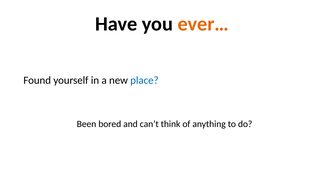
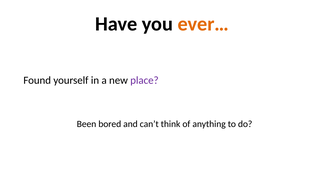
place colour: blue -> purple (144, 80)
